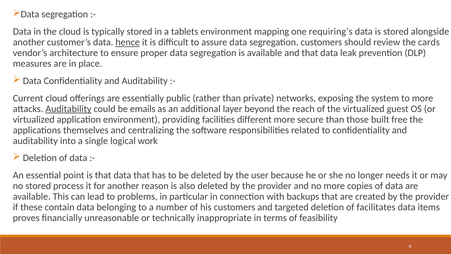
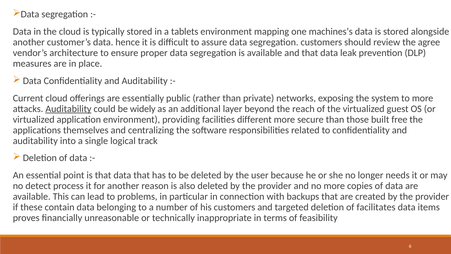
requiring’s: requiring’s -> machines’s (331, 32)
hence underline: present -> none (128, 42)
cards: cards -> agree (429, 42)
emails: emails -> widely (143, 109)
work: work -> track (148, 141)
no stored: stored -> detect (38, 186)
